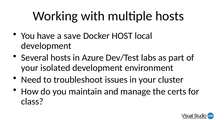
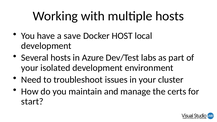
class: class -> start (32, 102)
